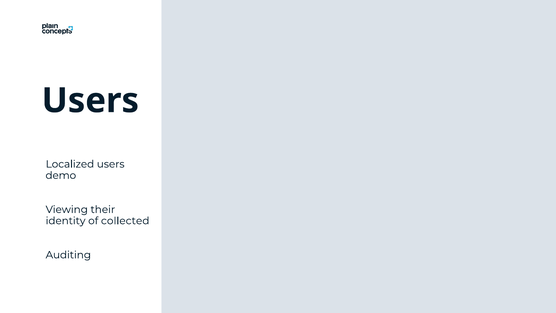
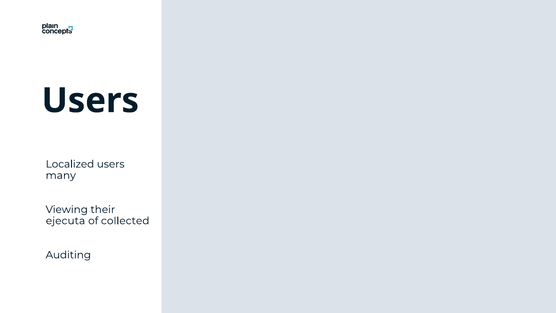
demo: demo -> many (61, 175)
identity: identity -> ejecuta (65, 221)
